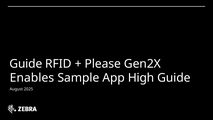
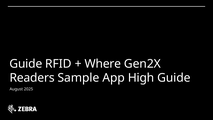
Please: Please -> Where (103, 64)
Enables: Enables -> Readers (32, 78)
